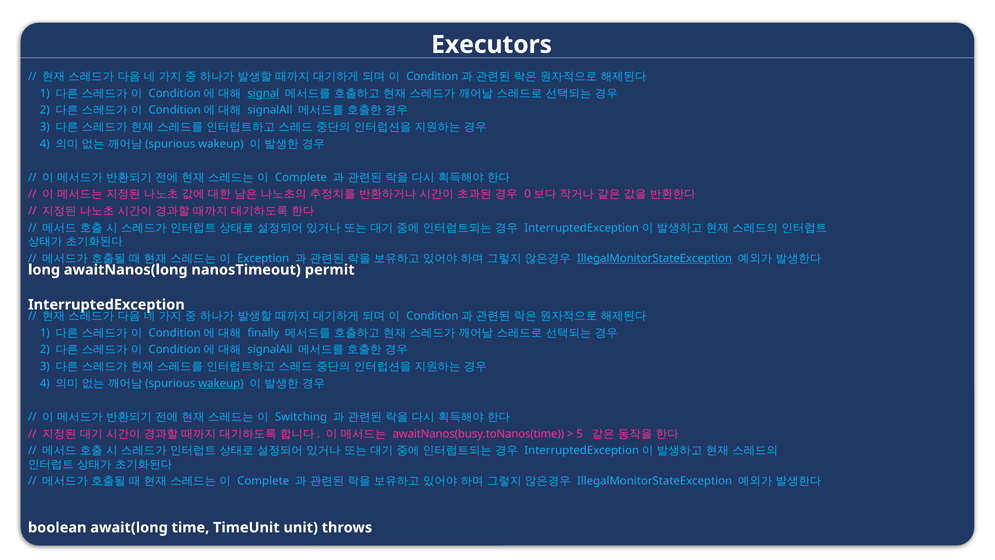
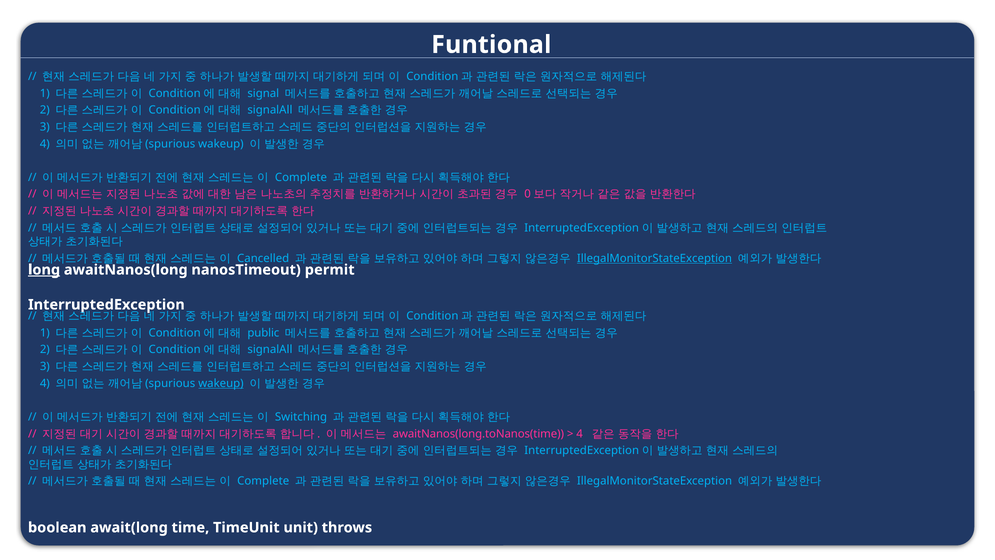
Executors: Executors -> Funtional (491, 45)
signal underline: present -> none (263, 93)
Exception: Exception -> Cancelled (263, 258)
long underline: none -> present (44, 270)
finally: finally -> public (263, 333)
awaitNanos(busy.toNanos(time: awaitNanos(busy.toNanos(time -> awaitNanos(long.toNanos(time (478, 433)
5: 5 -> 4 (580, 433)
